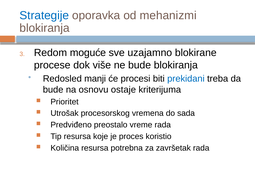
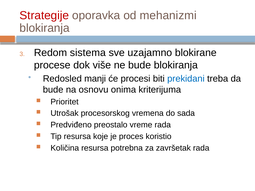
Strategije colour: blue -> red (44, 15)
moguće: moguće -> sistema (88, 53)
ostaje: ostaje -> onima (123, 90)
